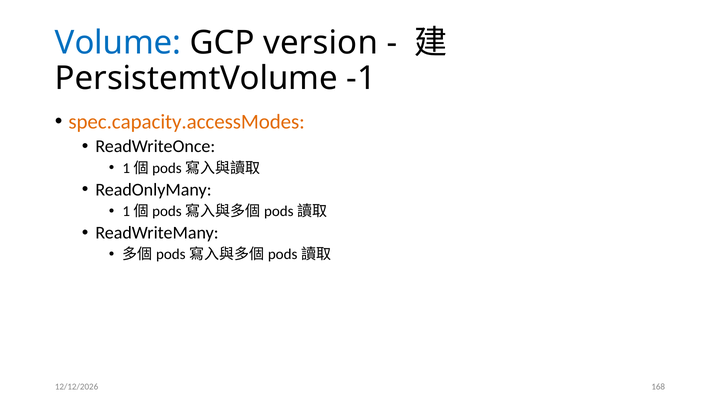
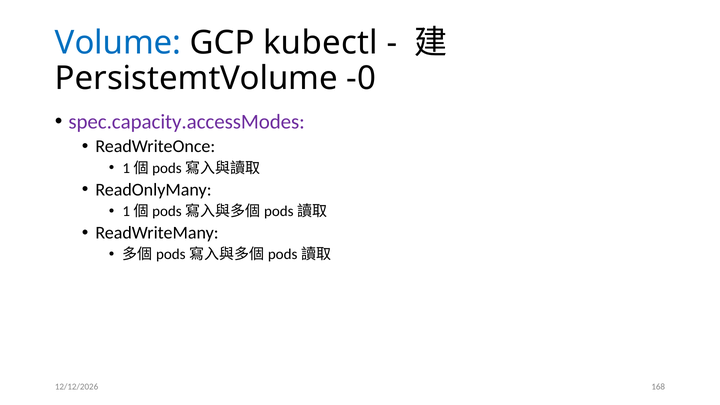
version: version -> kubectl (320, 43)
-1: -1 -> -0 (361, 78)
spec.capacity.accessModes colour: orange -> purple (187, 122)
